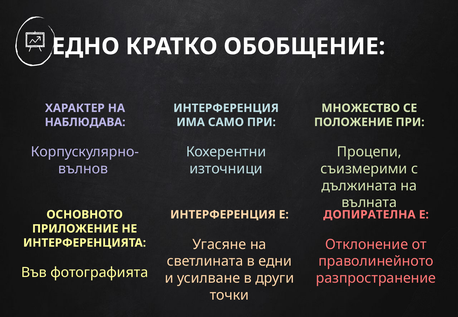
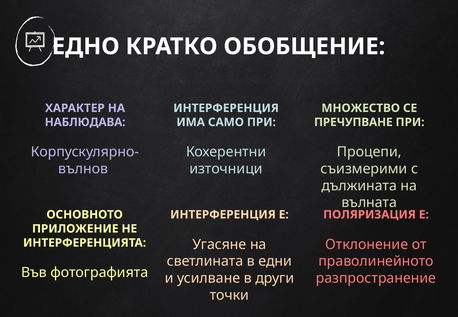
ПОЛОЖЕНИЕ: ПОЛОЖЕНИЕ -> ПРЕЧУПВАНЕ (353, 122)
ДОПИРАТЕЛНА: ДОПИРАТЕЛНА -> ПОЛЯРИЗАЦИЯ (369, 215)
